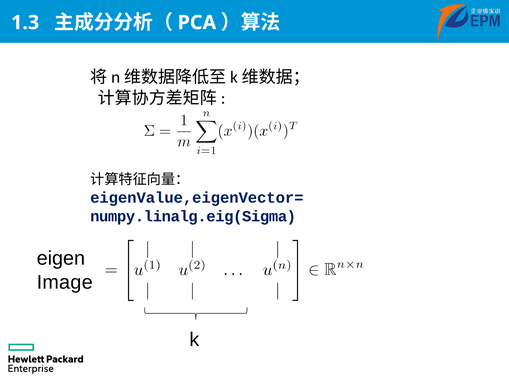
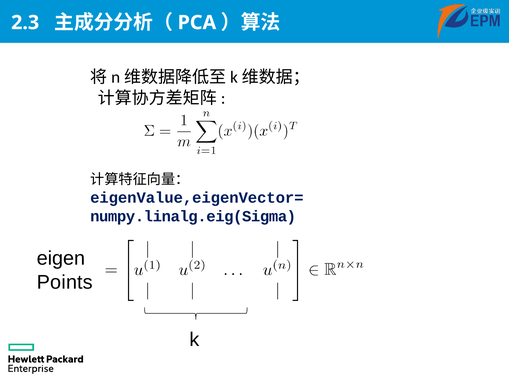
1.3: 1.3 -> 2.3 (25, 23)
Image: Image -> Points (65, 282)
